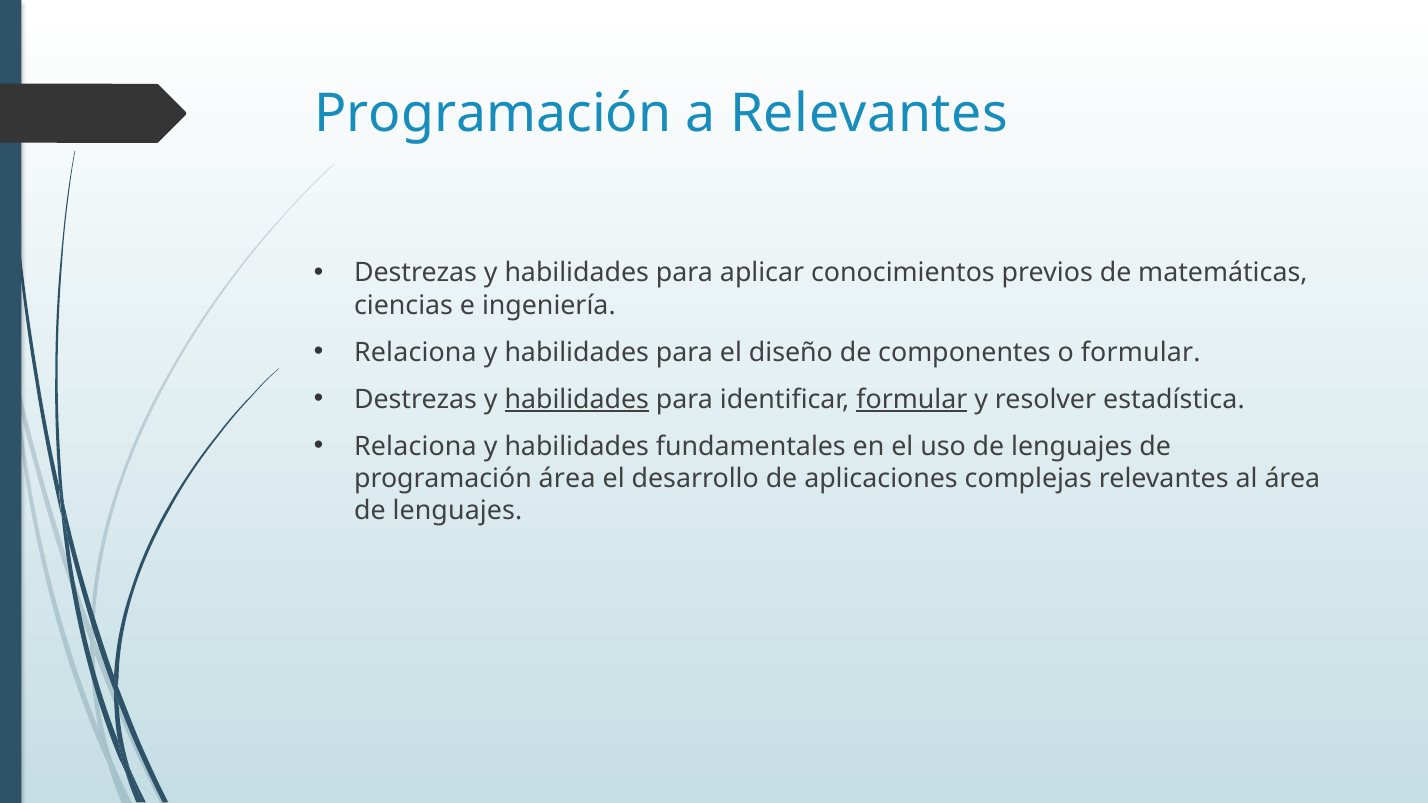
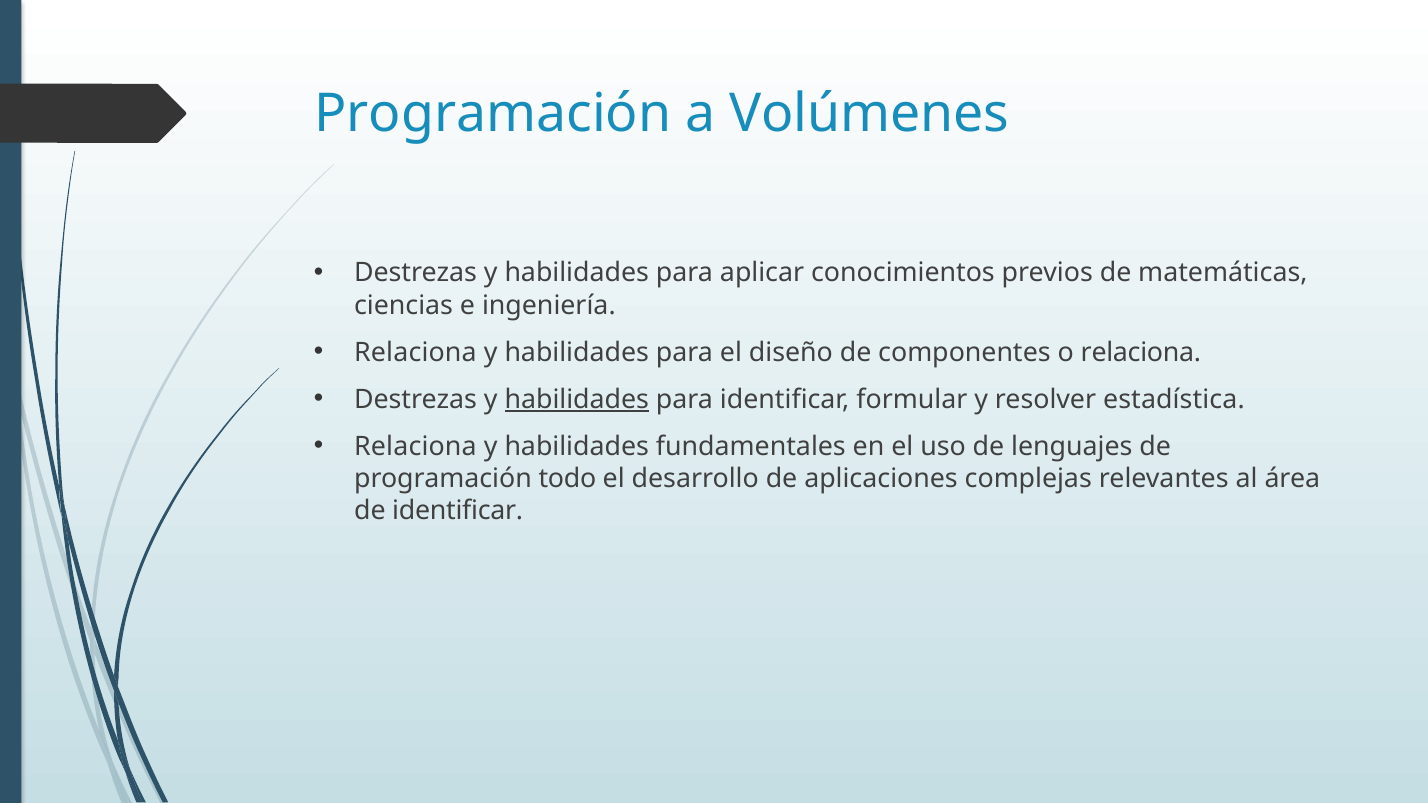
a Relevantes: Relevantes -> Volúmenes (869, 114)
o formular: formular -> relaciona (1141, 352)
formular underline: present -> none (912, 399)
programación área: área -> todo (567, 479)
lenguajes: lenguajes -> identificar (458, 511)
